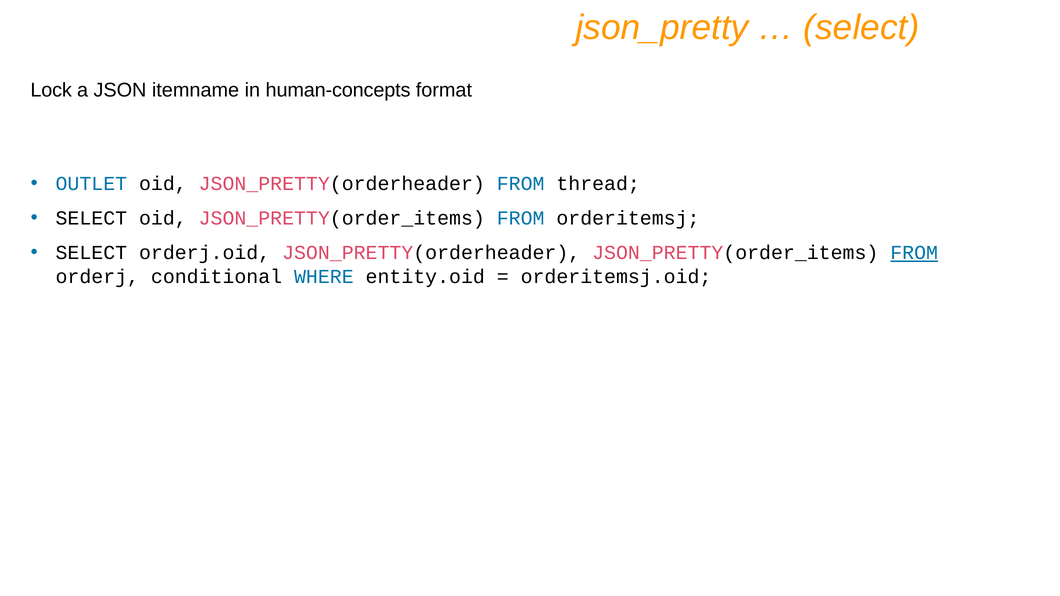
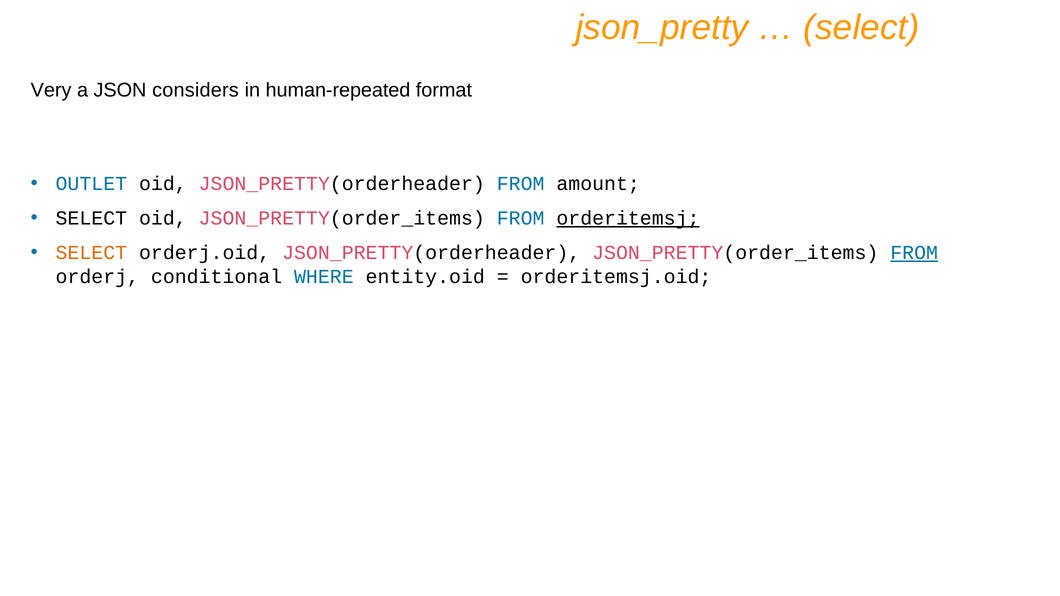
Lock: Lock -> Very (51, 90)
itemname: itemname -> considers (195, 90)
human-concepts: human-concepts -> human-repeated (338, 90)
thread: thread -> amount (598, 184)
orderitemsj underline: none -> present (628, 218)
SELECT colour: black -> orange (91, 253)
